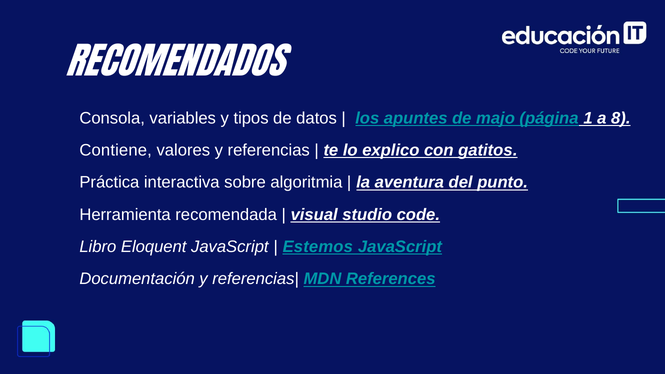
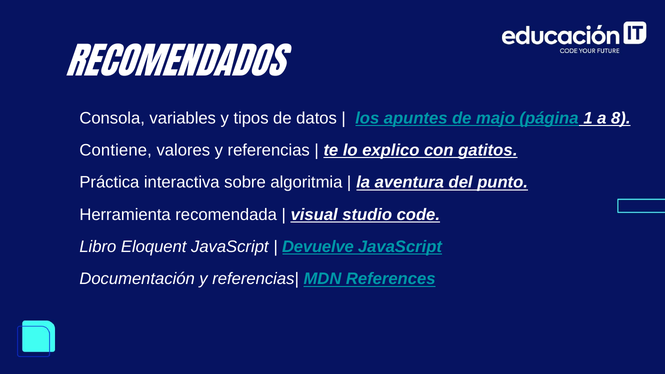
Estemos: Estemos -> Devuelve (318, 247)
